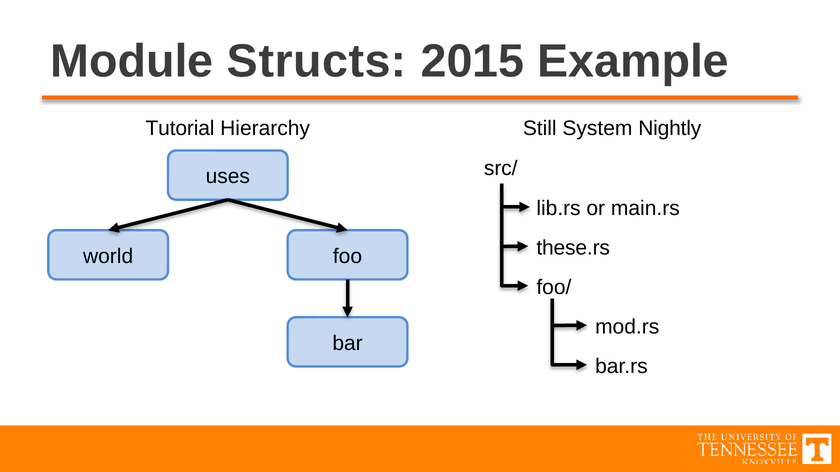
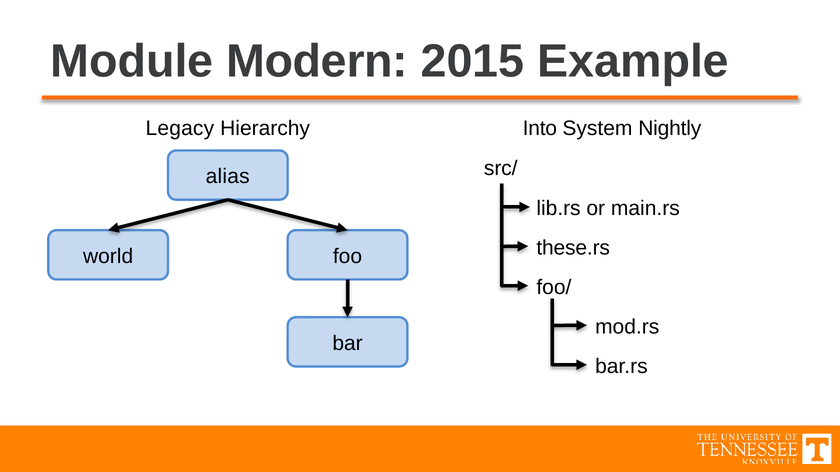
Structs: Structs -> Modern (317, 62)
Tutorial: Tutorial -> Legacy (180, 129)
Still: Still -> Into (540, 129)
uses: uses -> alias (228, 177)
